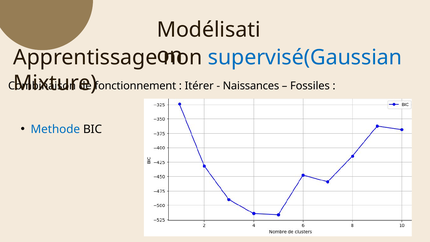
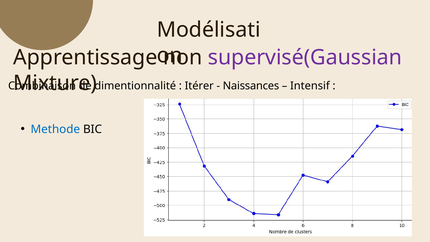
supervisé(Gaussian colour: blue -> purple (305, 57)
fonctionnement: fonctionnement -> dimentionnalité (135, 86)
Fossiles: Fossiles -> Intensif (310, 86)
